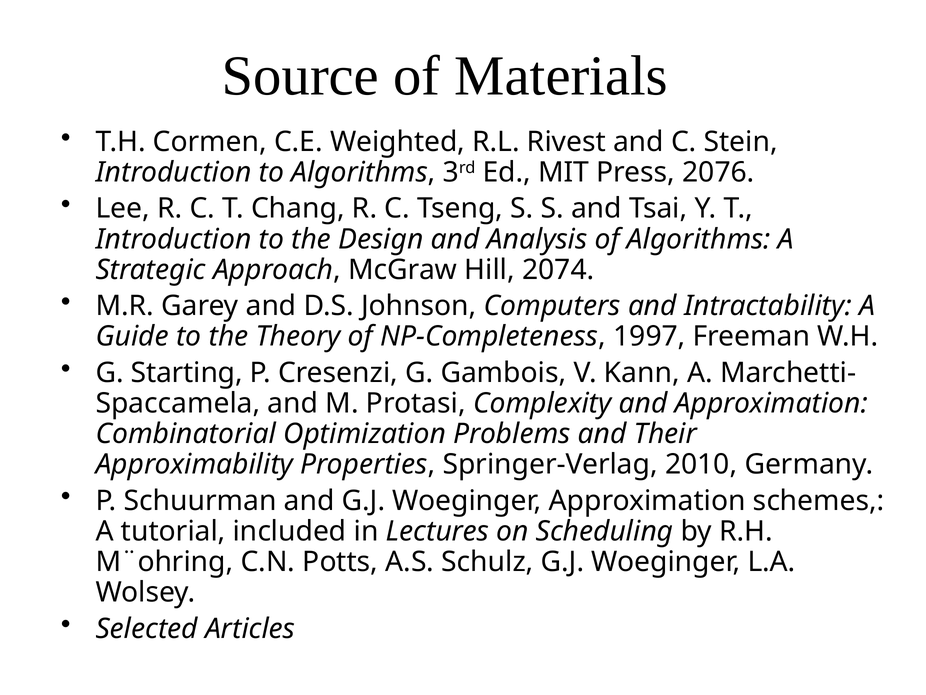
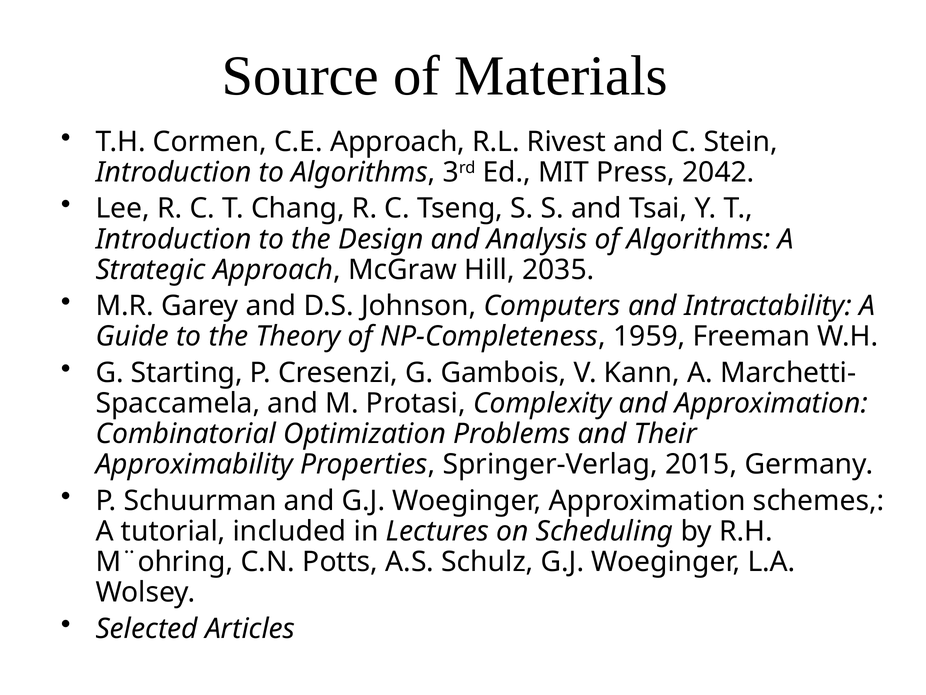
C.E Weighted: Weighted -> Approach (398, 142)
2076: 2076 -> 2042 (718, 172)
2074: 2074 -> 2035 (558, 270)
1997: 1997 -> 1959 (649, 336)
2010: 2010 -> 2015 (701, 464)
